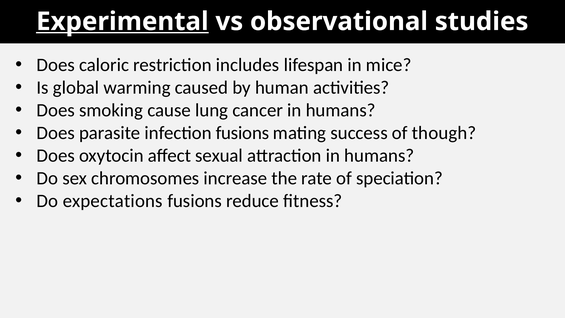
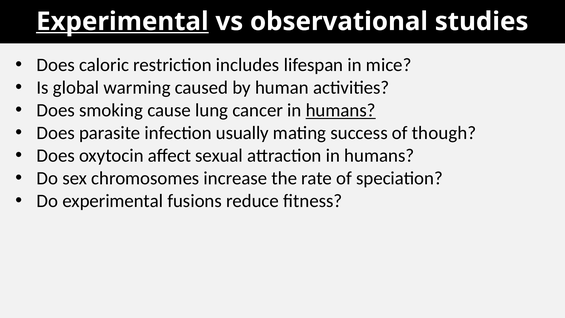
humans underline: none -> present (341, 110)
infection fusions: fusions -> usually (242, 133)
Do expectations: expectations -> experimental (113, 201)
